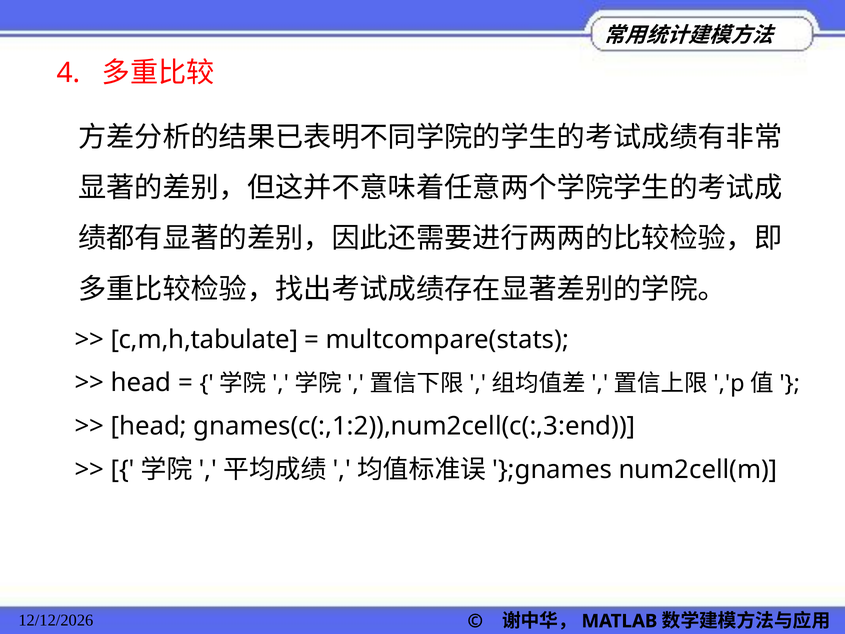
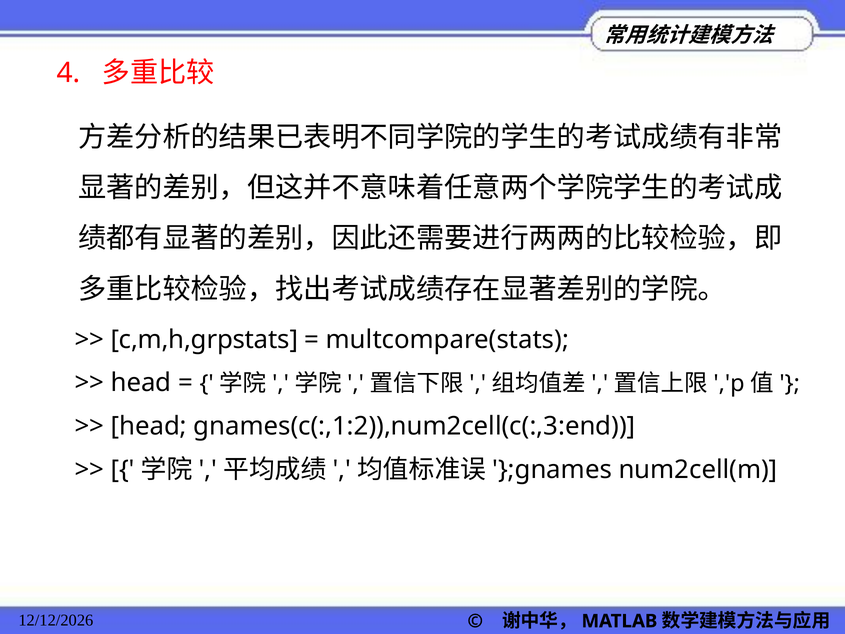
c,m,h,tabulate: c,m,h,tabulate -> c,m,h,grpstats (204, 339)
